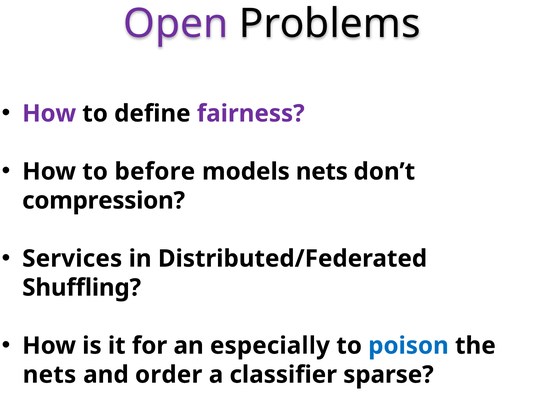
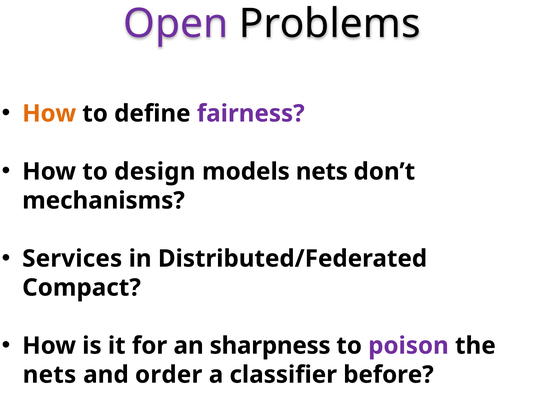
How colour: purple -> orange (49, 114)
before: before -> design (155, 172)
compression: compression -> mechanisms (103, 201)
Shuffling: Shuffling -> Compact (82, 288)
especially: especially -> sharpness (270, 346)
poison colour: blue -> purple (408, 346)
sparse: sparse -> before (388, 375)
